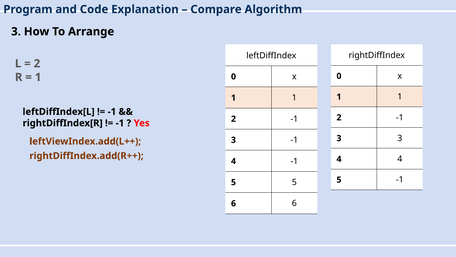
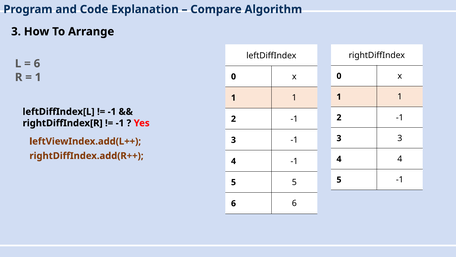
2: 2 -> 6 (37, 63)
